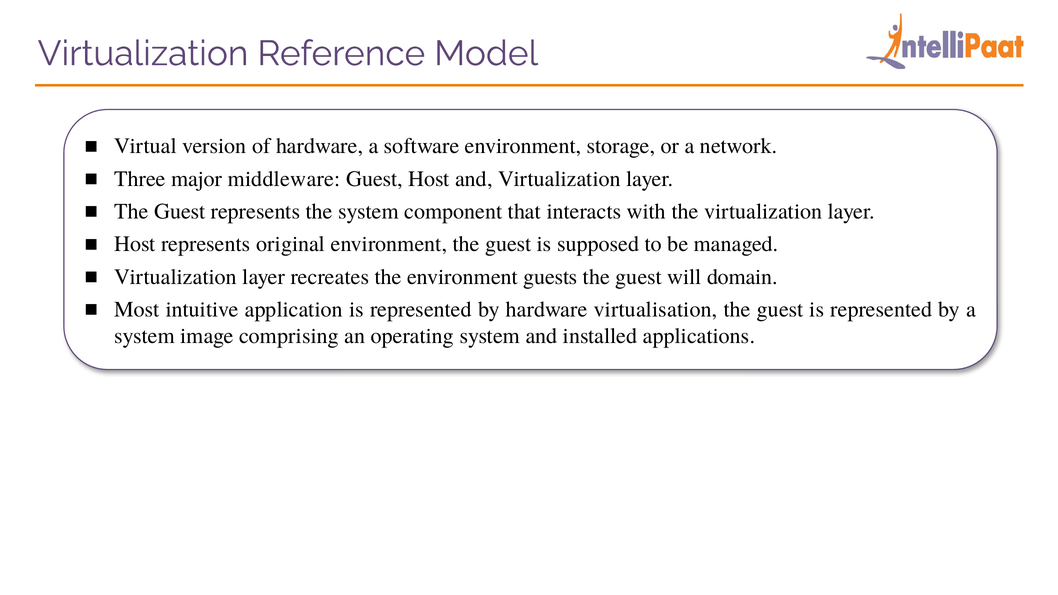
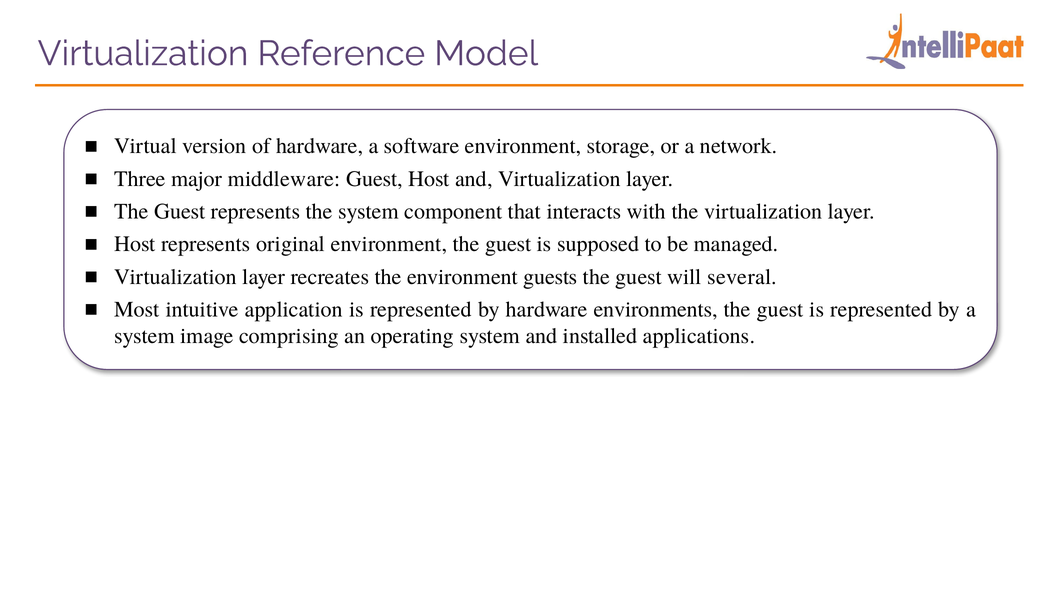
domain: domain -> several (742, 277)
virtualisation: virtualisation -> environments (656, 309)
